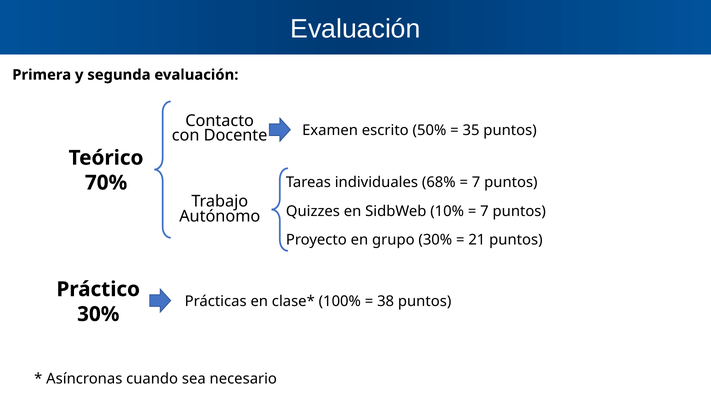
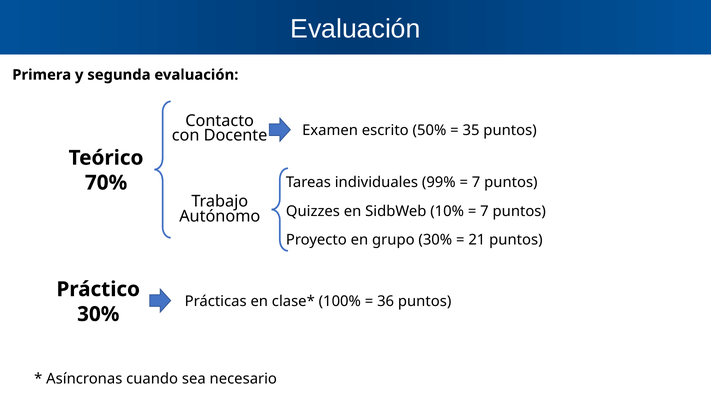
68%: 68% -> 99% (439, 183)
38: 38 -> 36 (386, 301)
